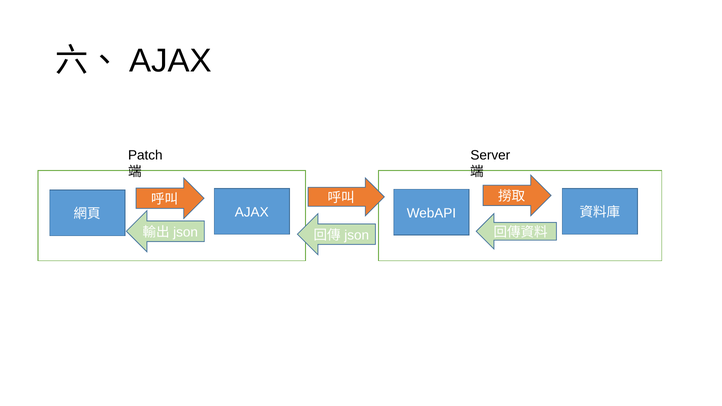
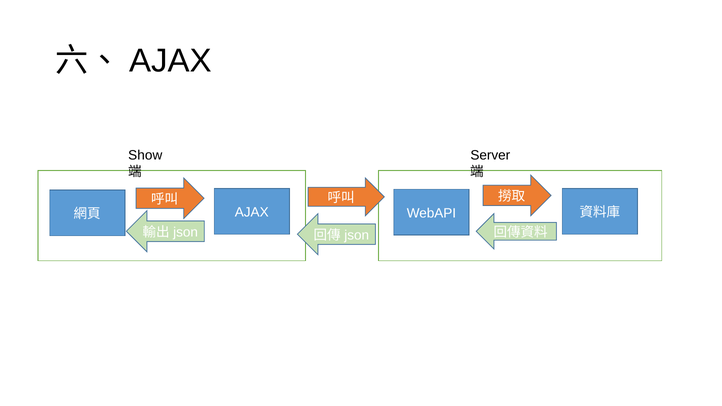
Patch: Patch -> Show (145, 156)
